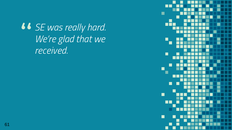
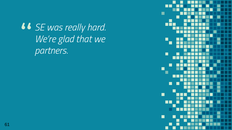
received: received -> partners (51, 51)
